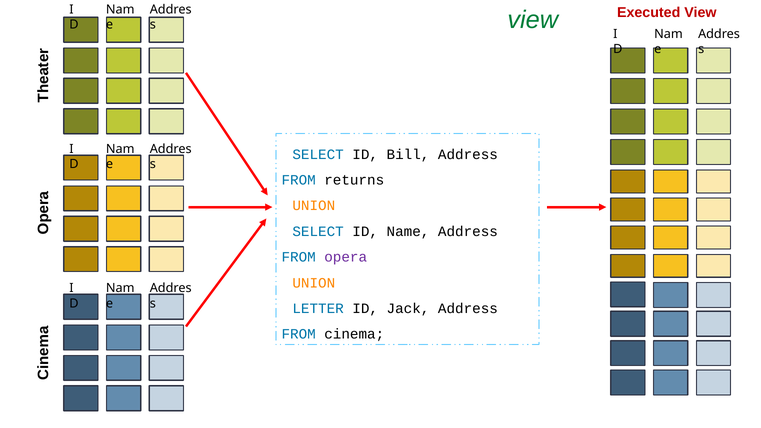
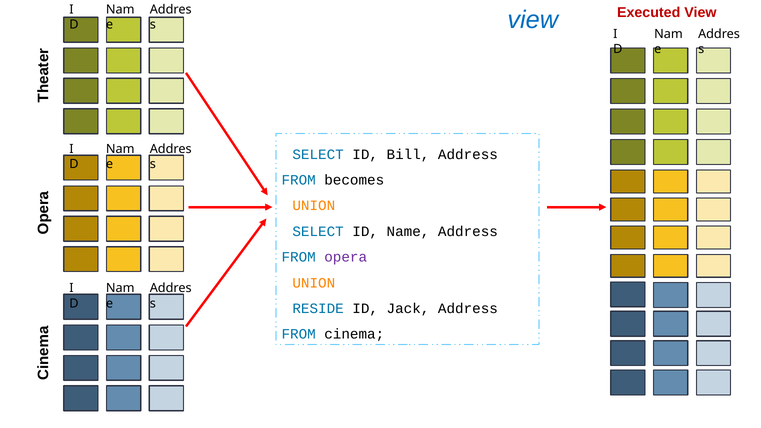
view colour: green -> blue (533, 20)
returns: returns -> becomes (354, 180)
LETTER: LETTER -> RESIDE (318, 309)
